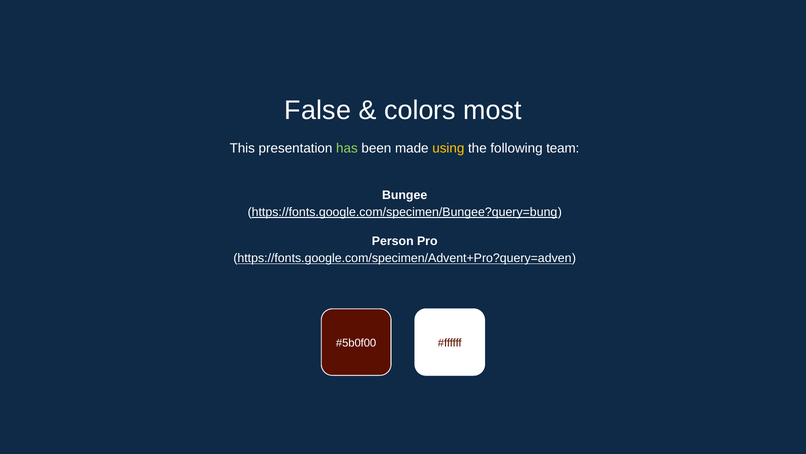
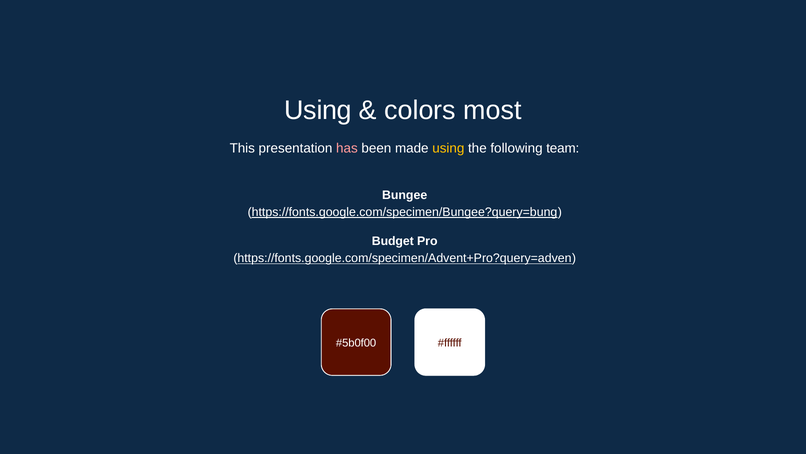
False: False -> Using (318, 110)
has colour: light green -> pink (347, 148)
Person: Person -> Budget (393, 241)
